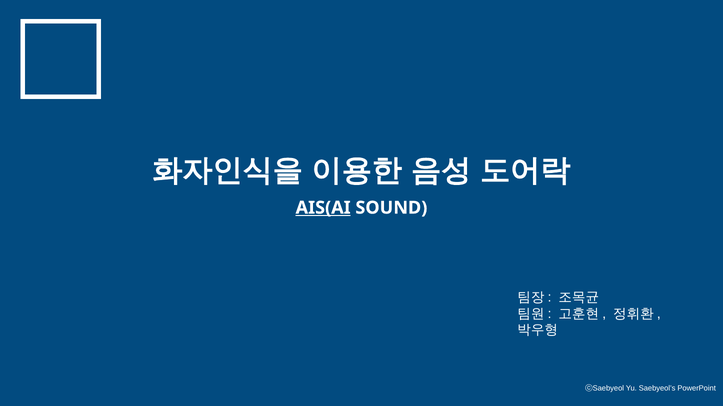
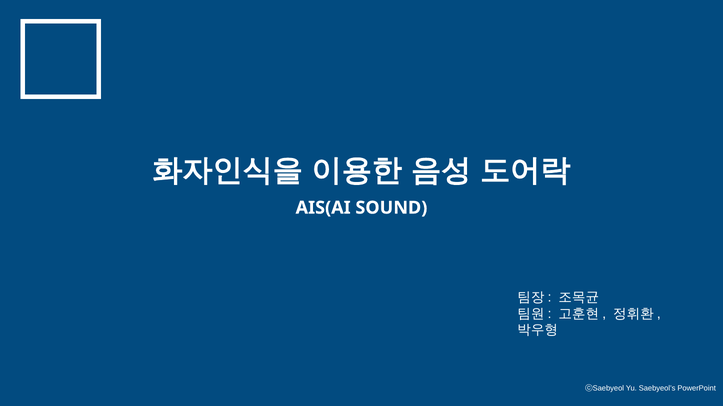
AIS(AI underline: present -> none (323, 208)
